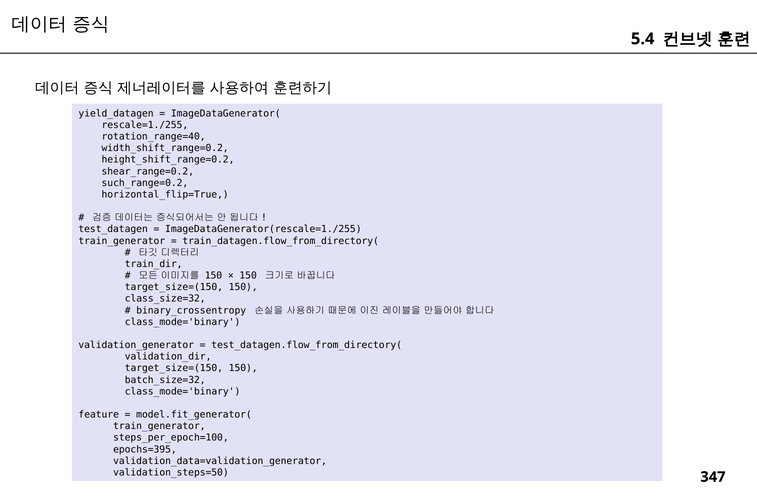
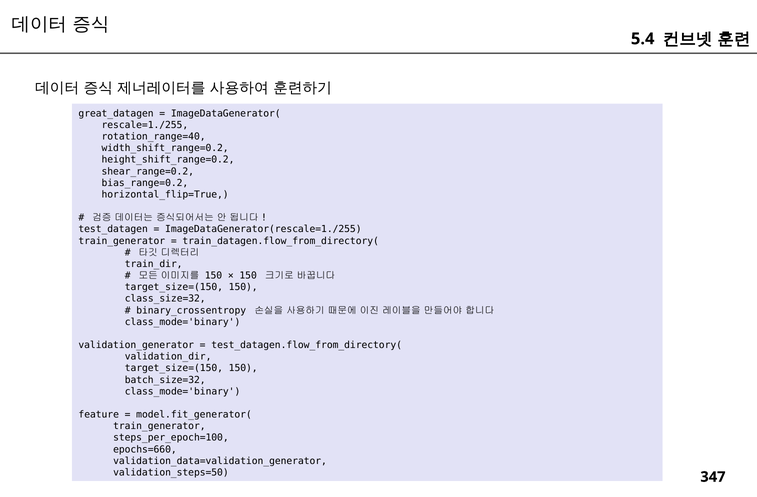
yield_datagen: yield_datagen -> great_datagen (116, 113)
such_range=0.2: such_range=0.2 -> bias_range=0.2 (145, 183)
epochs=395: epochs=395 -> epochs=660 (145, 450)
